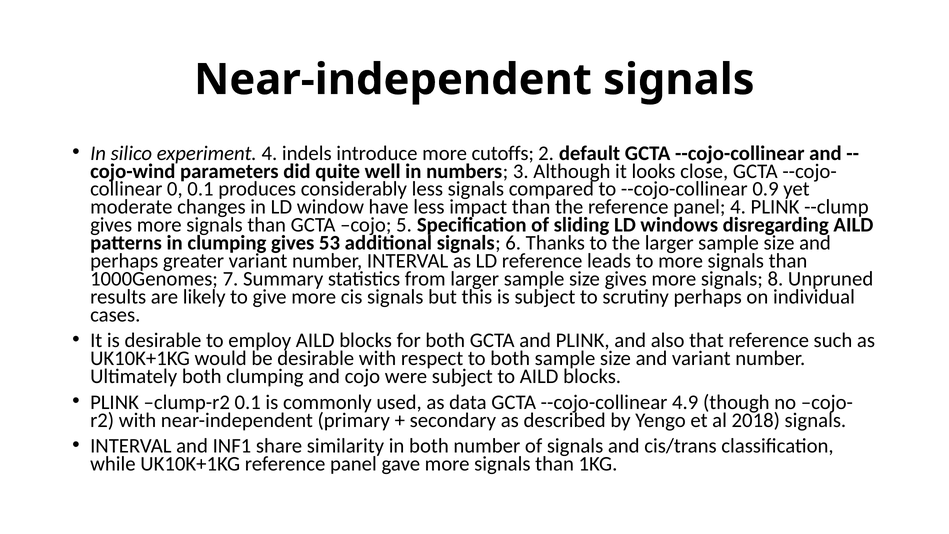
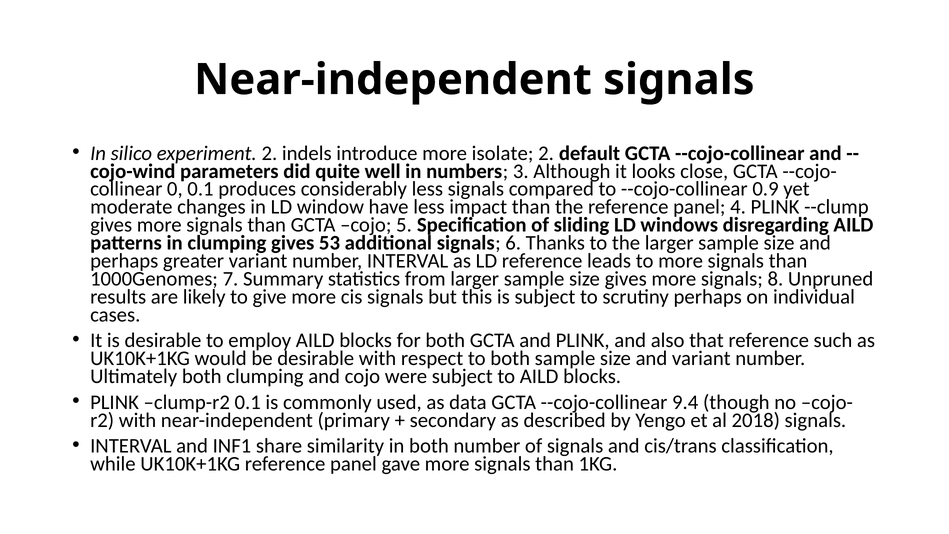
experiment 4: 4 -> 2 (269, 153)
cutoffs: cutoffs -> isolate (503, 153)
4.9: 4.9 -> 9.4 (685, 402)
